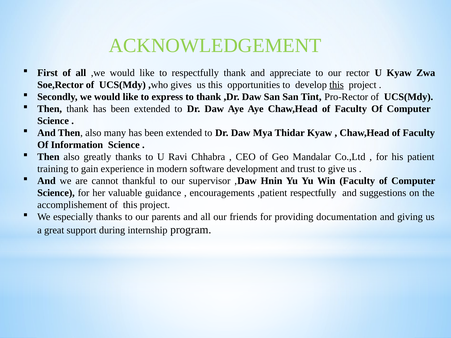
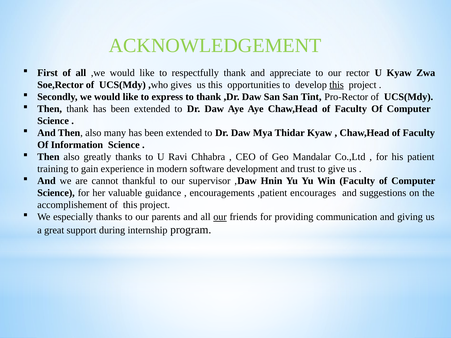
,patient respectfully: respectfully -> encourages (313, 193)
our underline: none -> present (220, 217)
documentation: documentation -> communication (347, 217)
